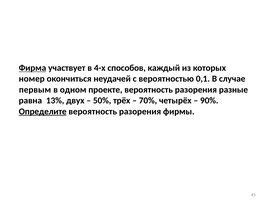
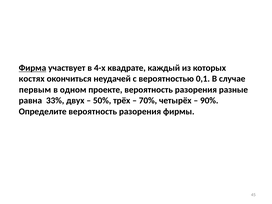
способов: способов -> квадрате (127, 68)
номер: номер -> костях (32, 79)
13%: 13% -> 33% (55, 101)
Определите underline: present -> none (43, 111)
